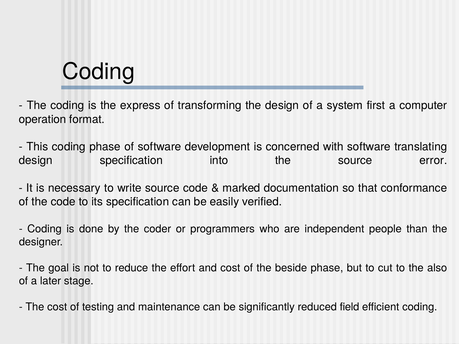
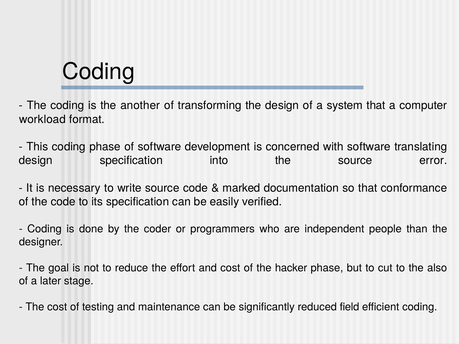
express: express -> another (140, 106)
system first: first -> that (376, 106)
operation: operation -> workload (42, 119)
beside: beside -> hacker (291, 268)
